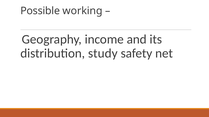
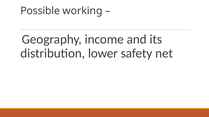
study: study -> lower (103, 54)
